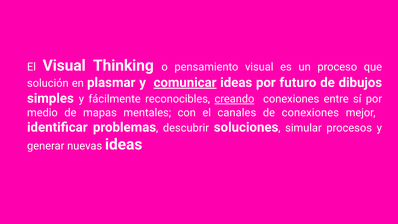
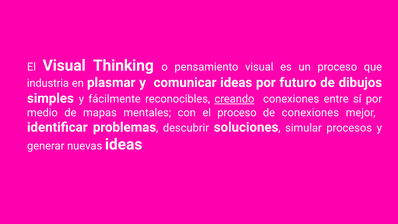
solución: solución -> industria (48, 83)
comunicar underline: present -> none (185, 83)
el canales: canales -> proceso (237, 113)
